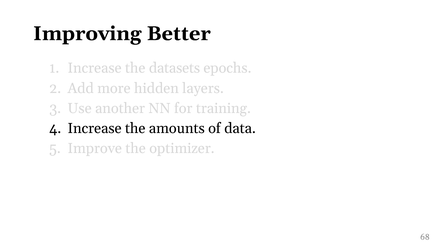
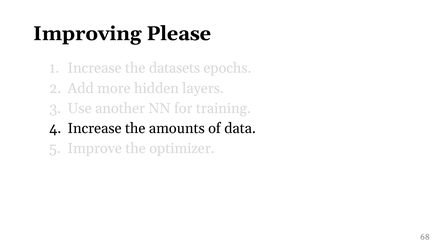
Better: Better -> Please (179, 34)
